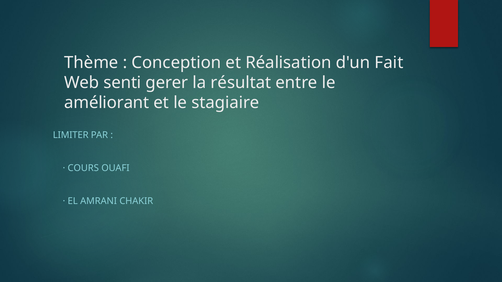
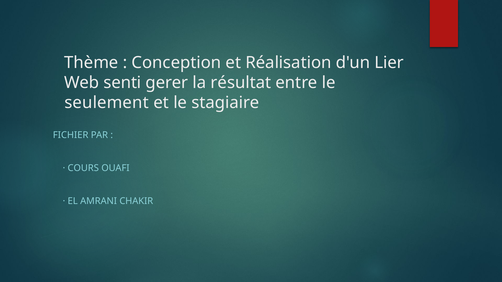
Fait: Fait -> Lier (389, 63)
améliorant: améliorant -> seulement (107, 103)
LIMITER: LIMITER -> FICHIER (71, 135)
